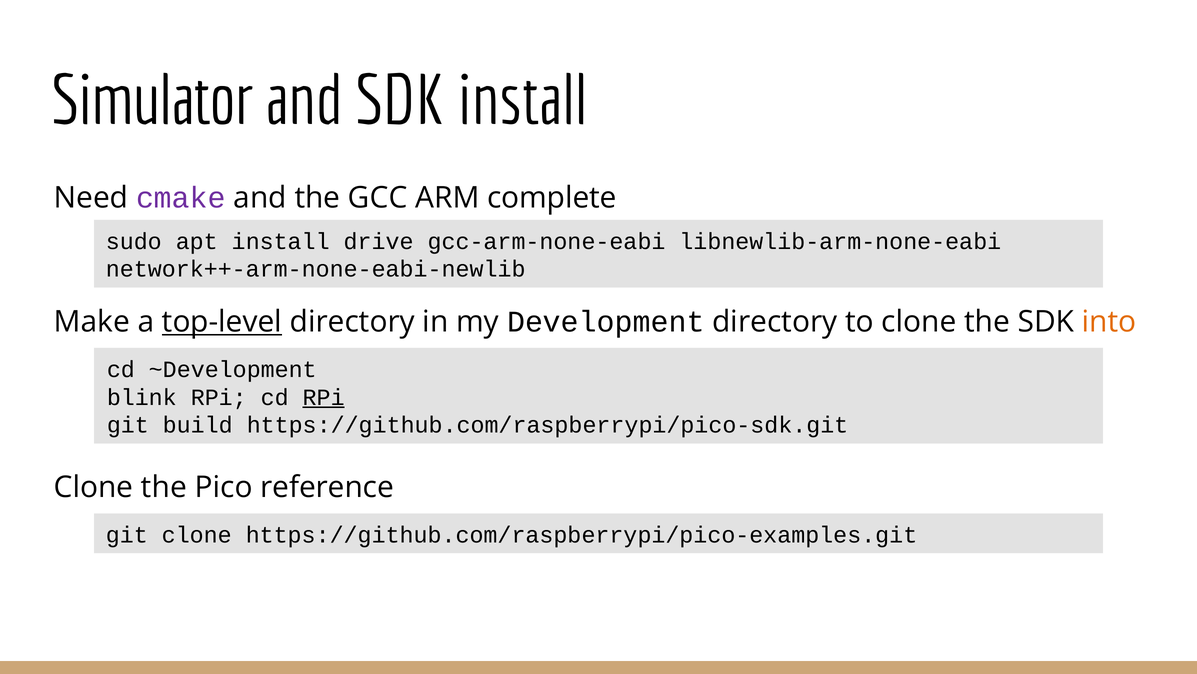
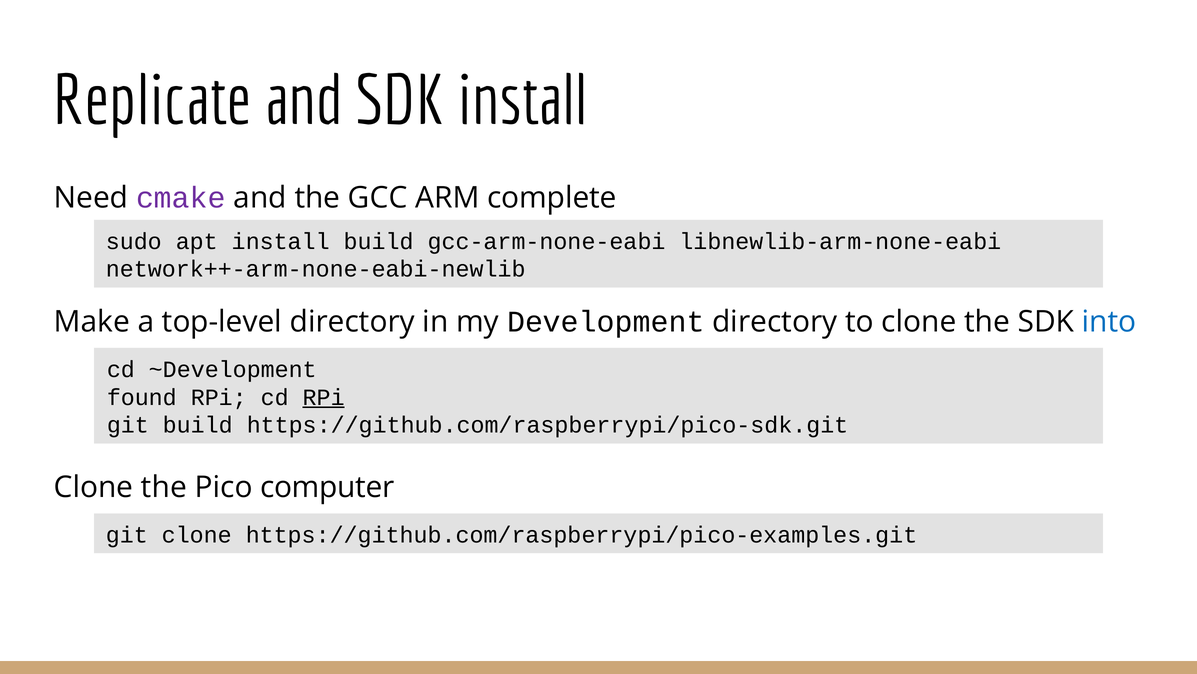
Simulator: Simulator -> Replicate (152, 101)
install drive: drive -> build (379, 241)
top-level underline: present -> none (222, 322)
into colour: orange -> blue (1109, 322)
blink: blink -> found (142, 397)
reference: reference -> computer (327, 487)
